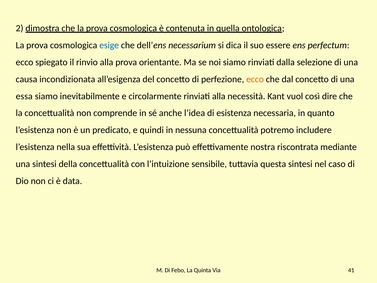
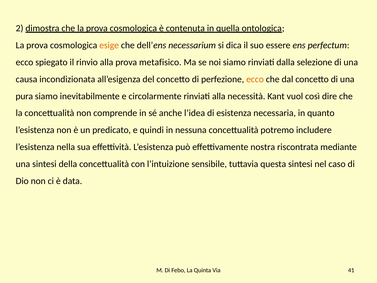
esige colour: blue -> orange (109, 45)
orientante: orientante -> metafisico (160, 62)
essa: essa -> pura (24, 96)
